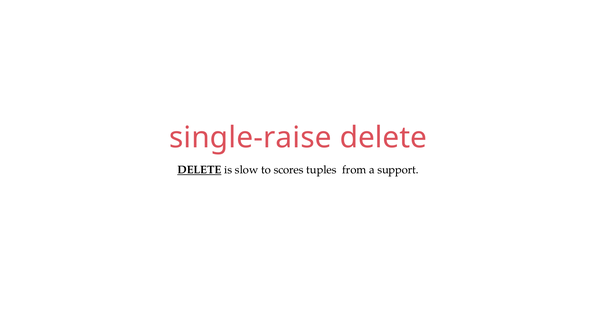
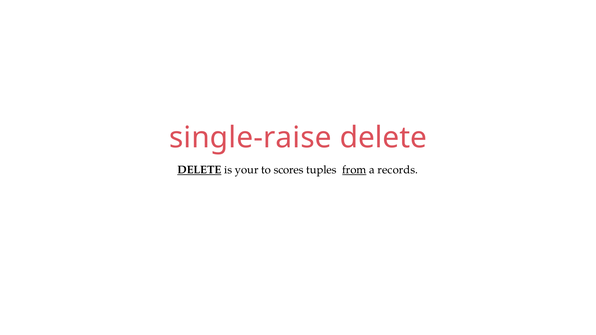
slow: slow -> your (247, 170)
from underline: none -> present (354, 170)
support: support -> records (398, 170)
